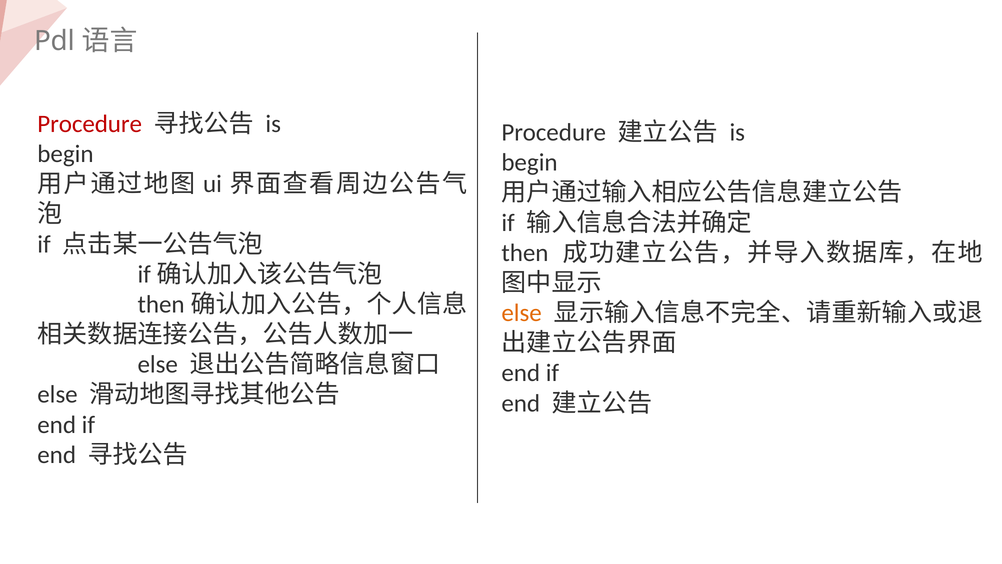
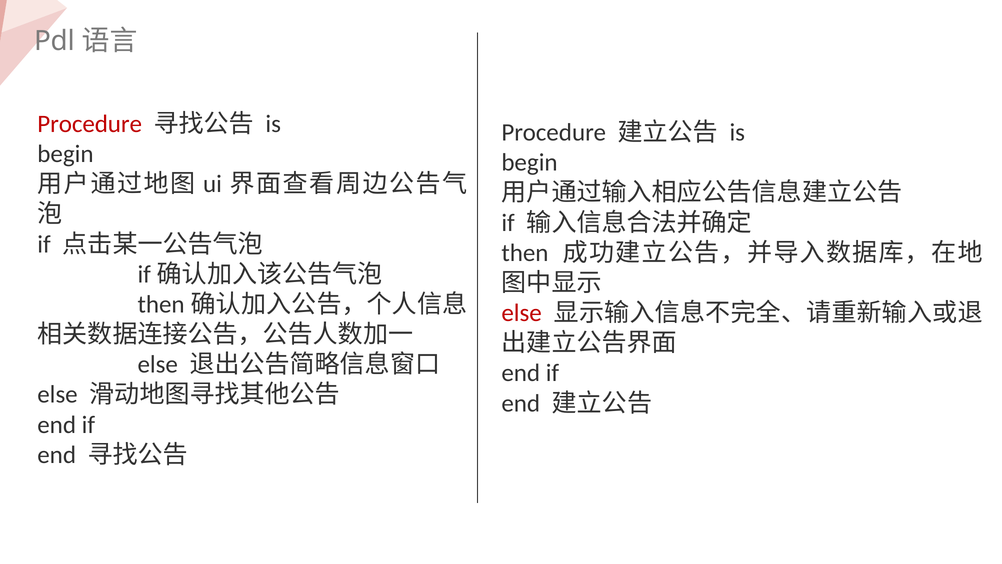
else colour: orange -> red (522, 313)
